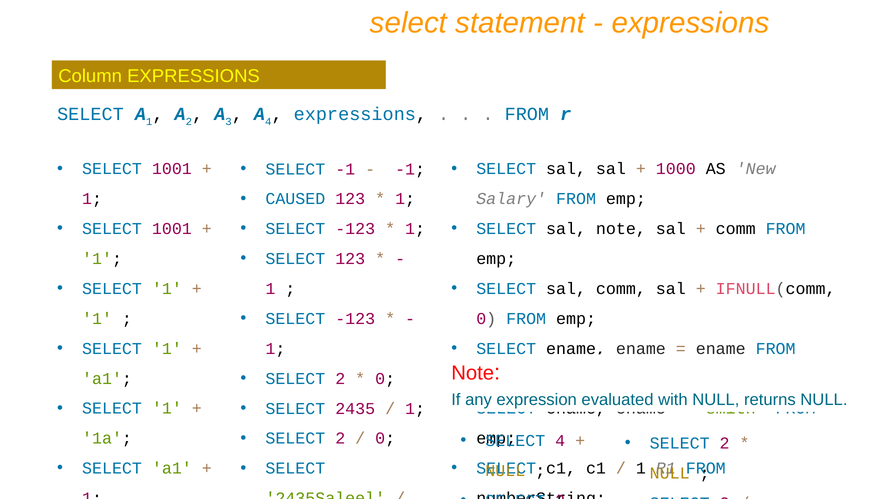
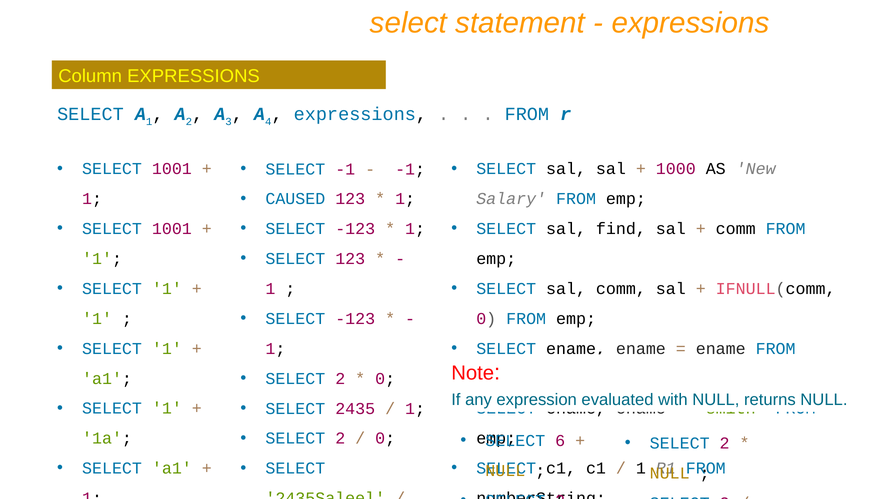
sal note: note -> find (621, 229)
4: 4 -> 6 (560, 441)
